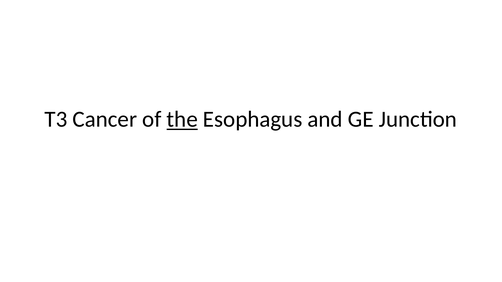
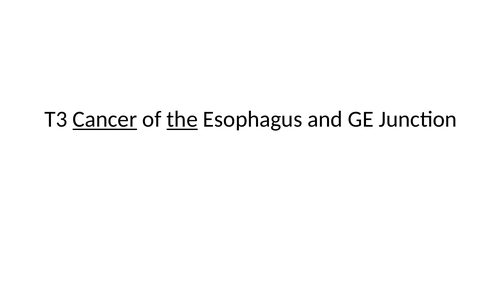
Cancer underline: none -> present (105, 120)
